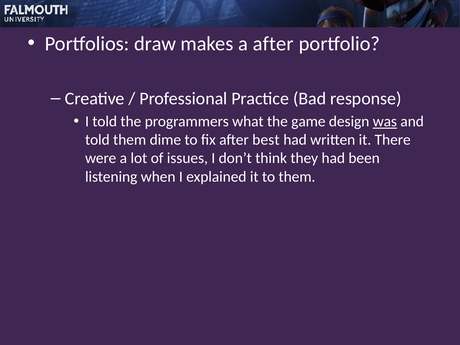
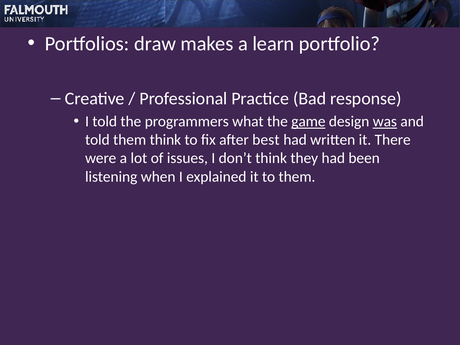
a after: after -> learn (273, 44)
game underline: none -> present (308, 121)
them dime: dime -> think (165, 140)
